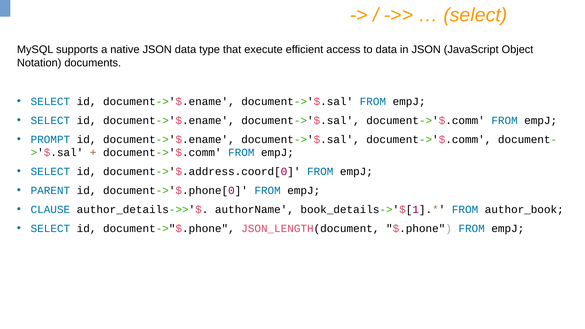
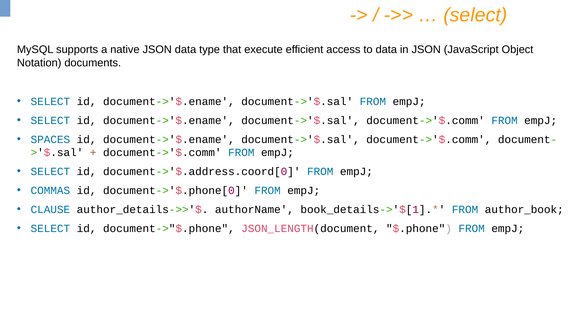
PROMPT: PROMPT -> SPACES (50, 139)
PARENT: PARENT -> COMMAS (50, 191)
